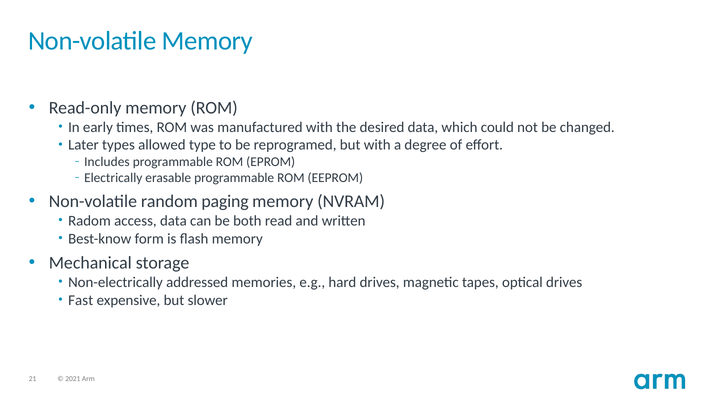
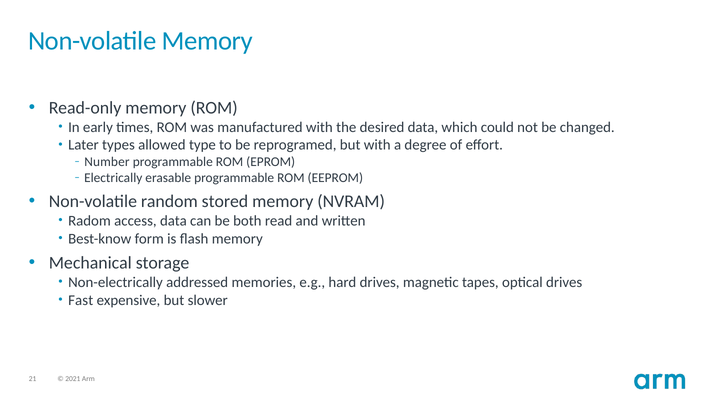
Includes: Includes -> Number (107, 162)
paging: paging -> stored (225, 201)
